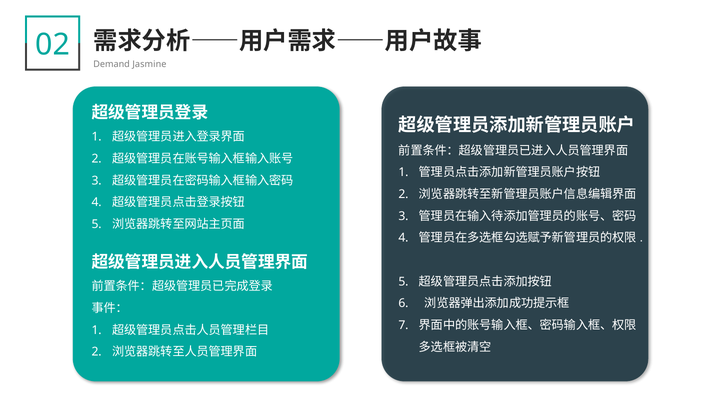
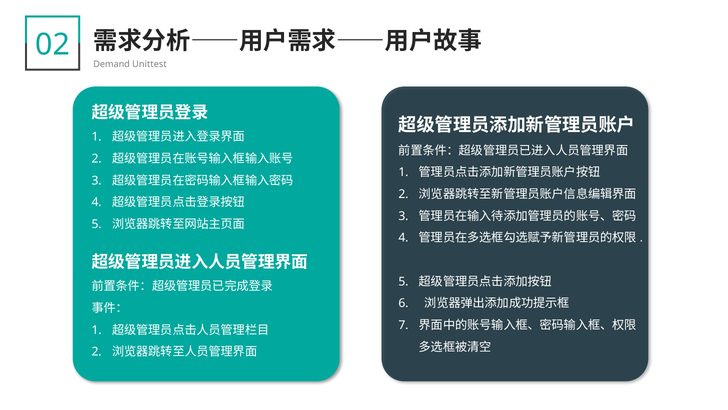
Jasmine: Jasmine -> Unittest (149, 64)
